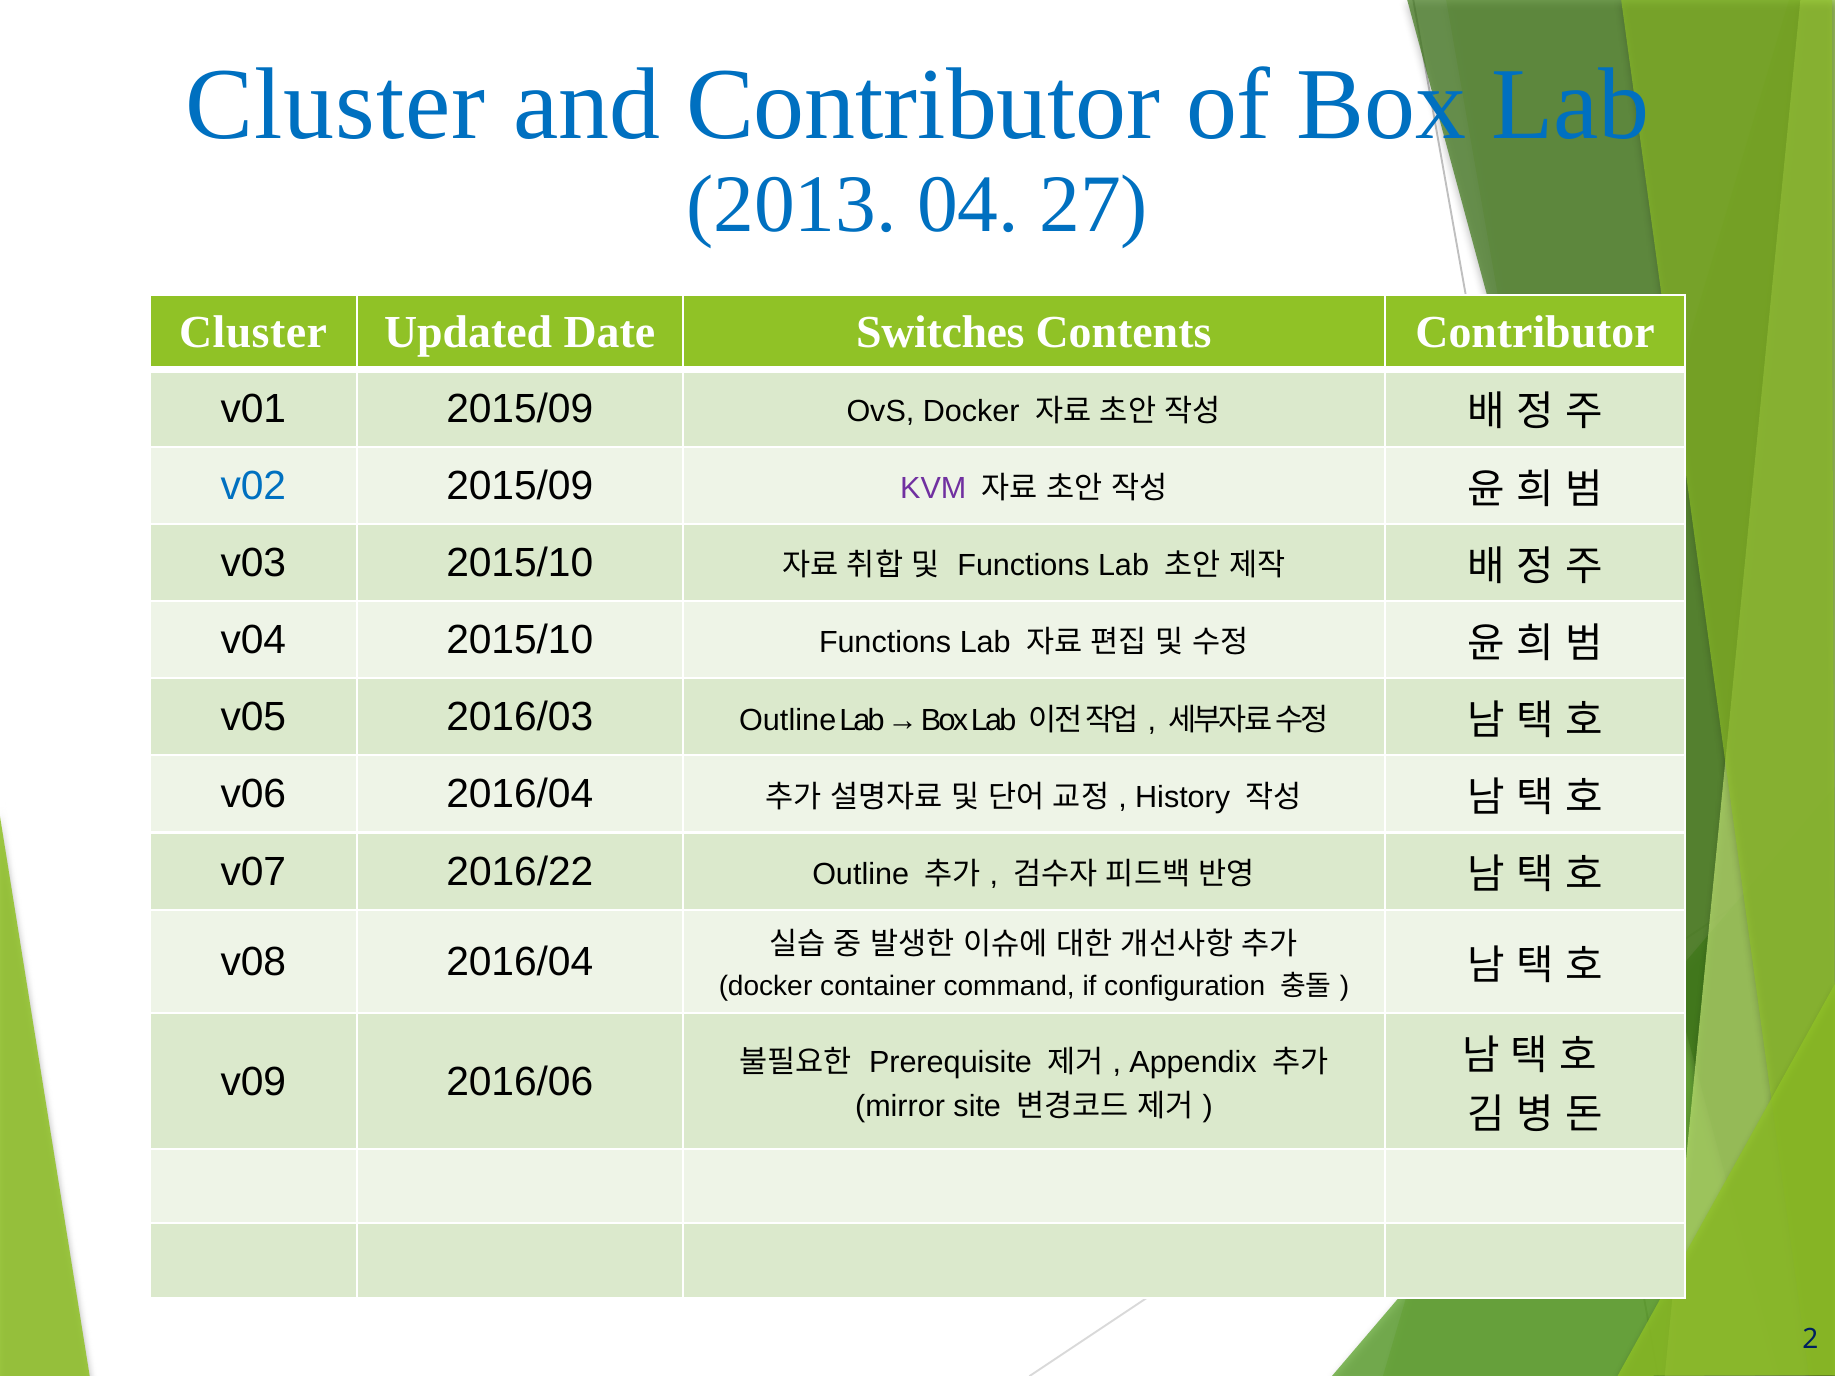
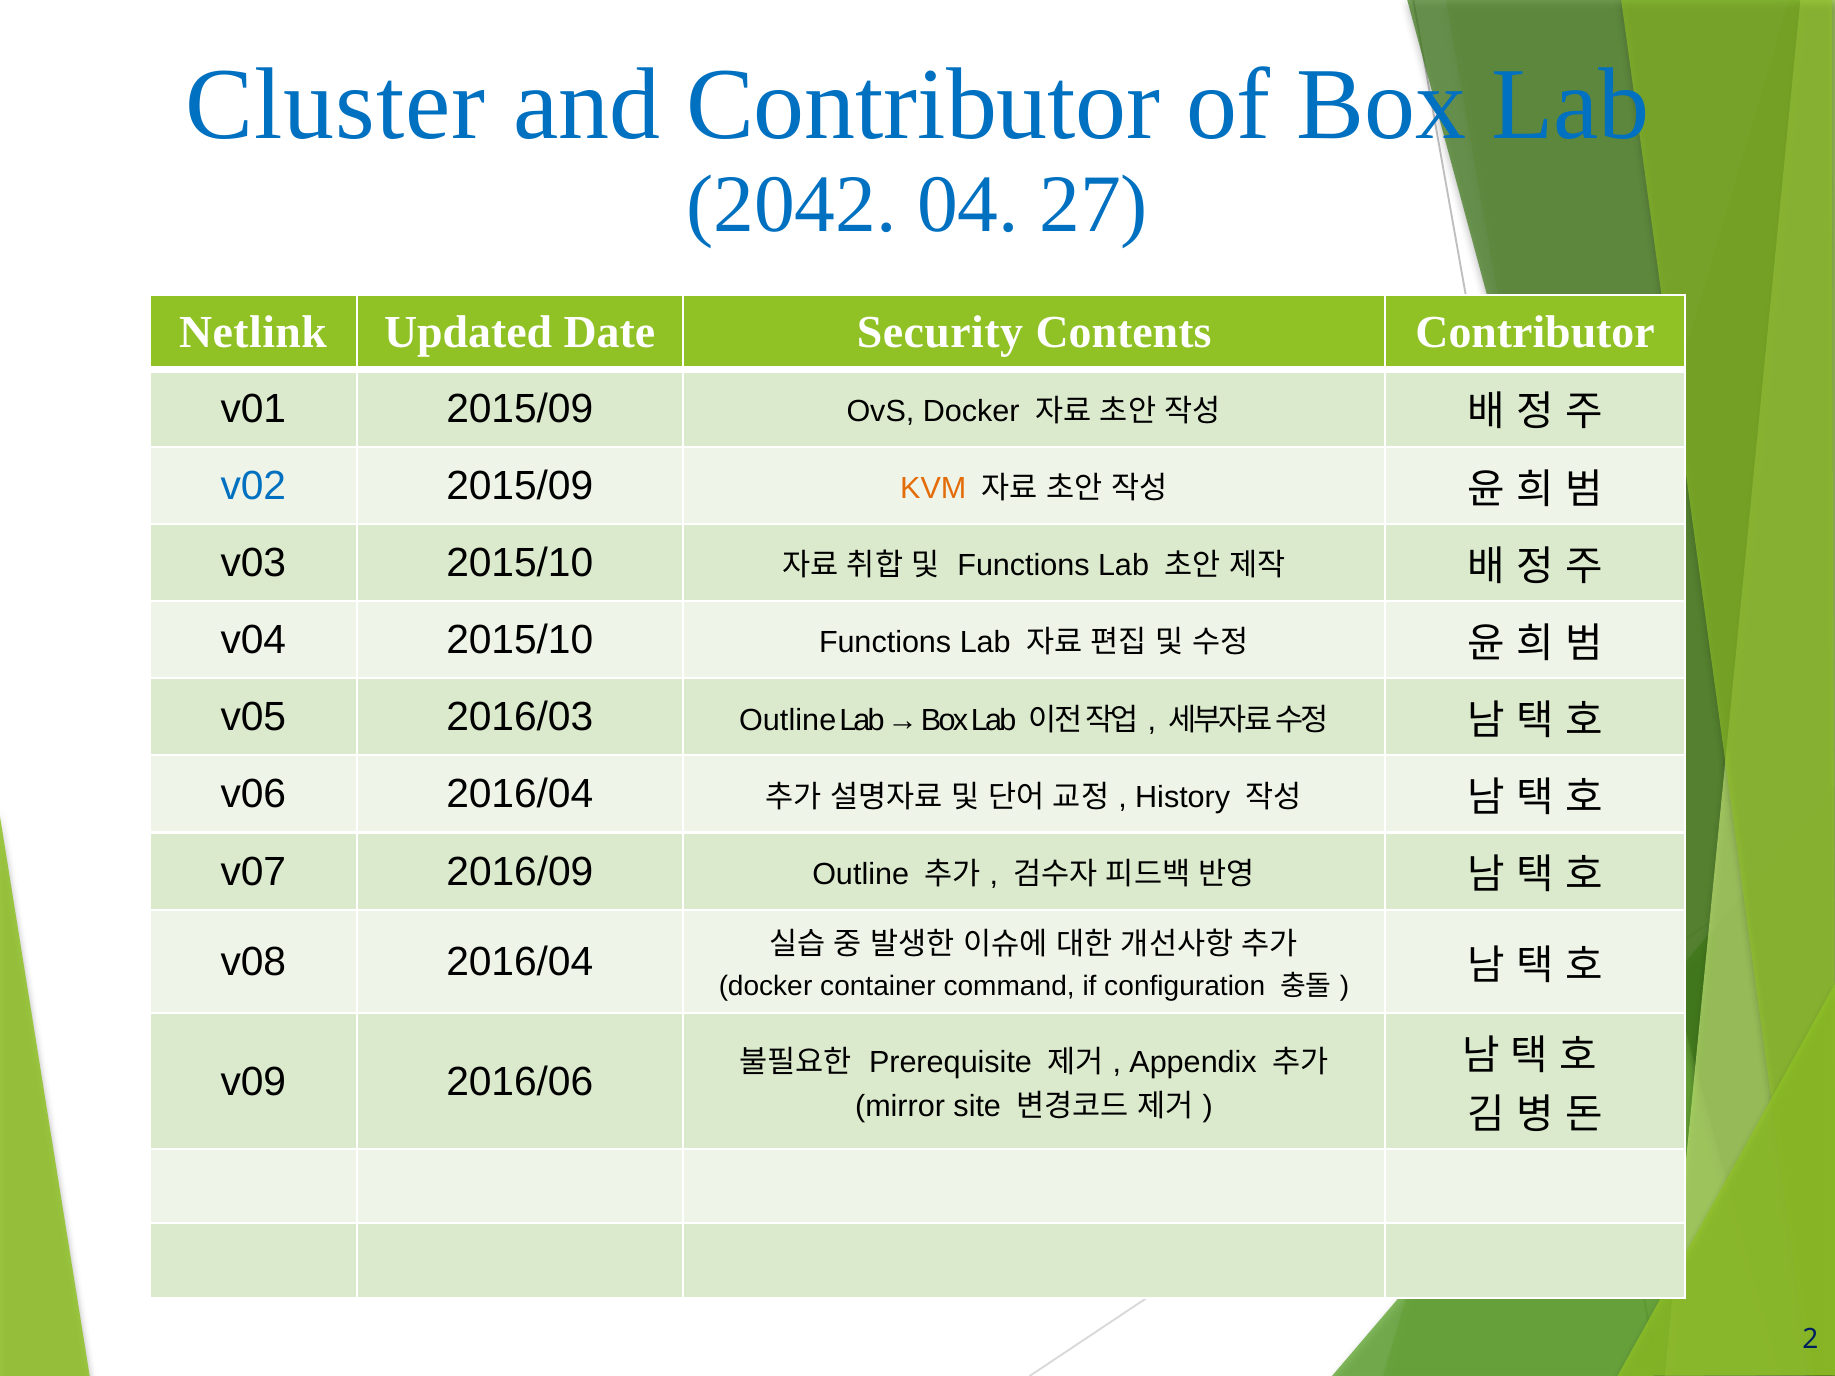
2013: 2013 -> 2042 (791, 204)
Cluster: Cluster -> Netlink (253, 333)
Switches: Switches -> Security (940, 333)
KVM colour: purple -> orange (933, 489)
2016/22: 2016/22 -> 2016/09 (520, 872)
